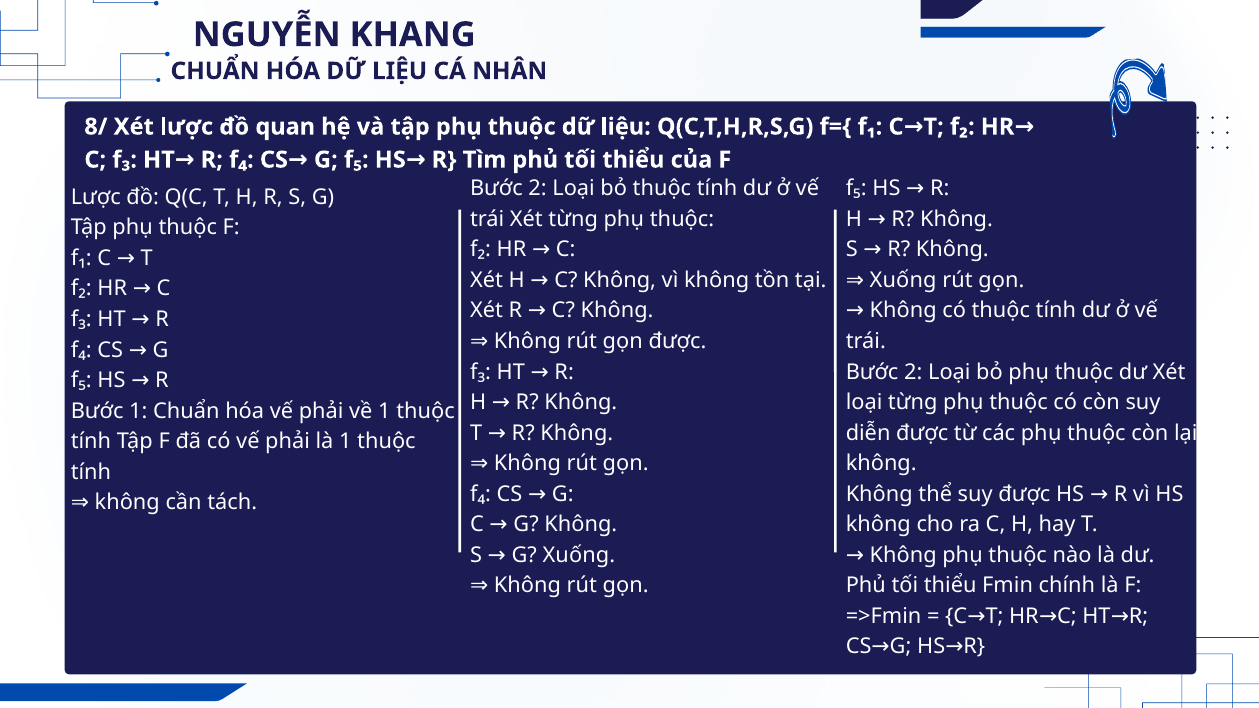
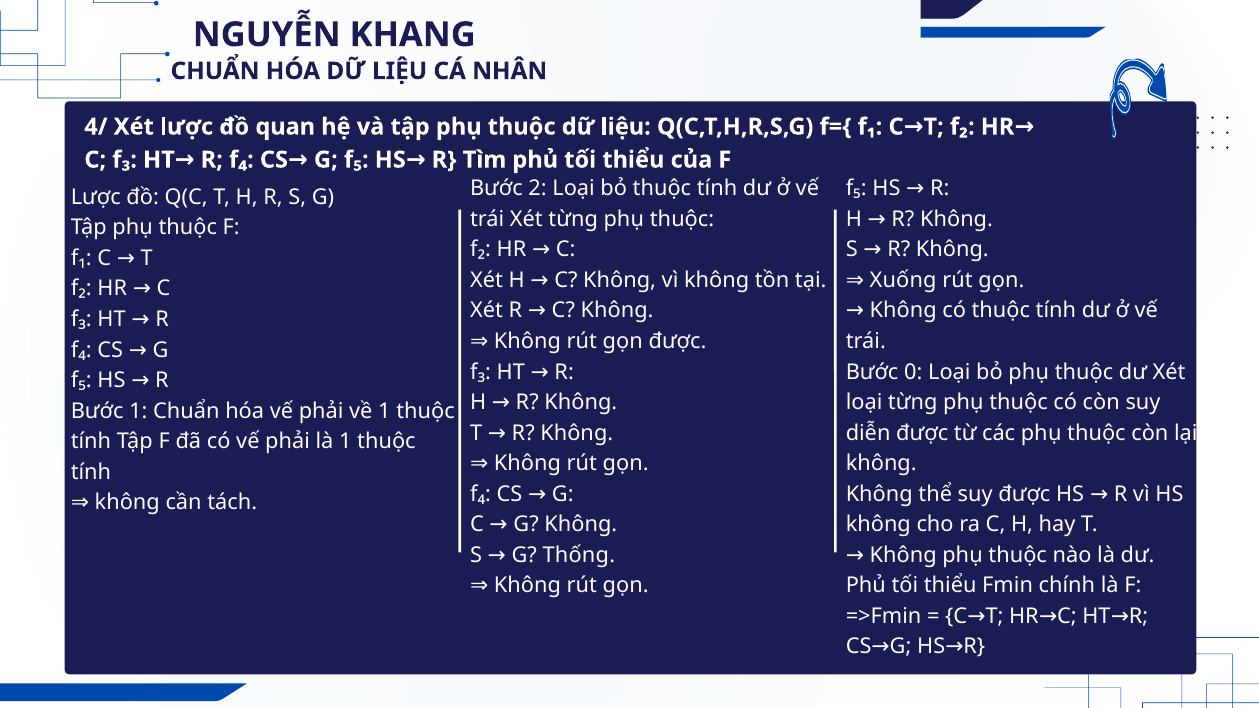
8/: 8/ -> 4/ (96, 127)
2: 2 -> 0 (913, 372)
G Xuống: Xuống -> Thống (579, 555)
